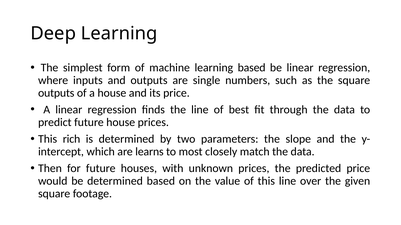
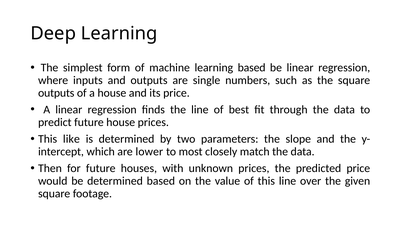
rich: rich -> like (71, 139)
learns: learns -> lower (149, 152)
